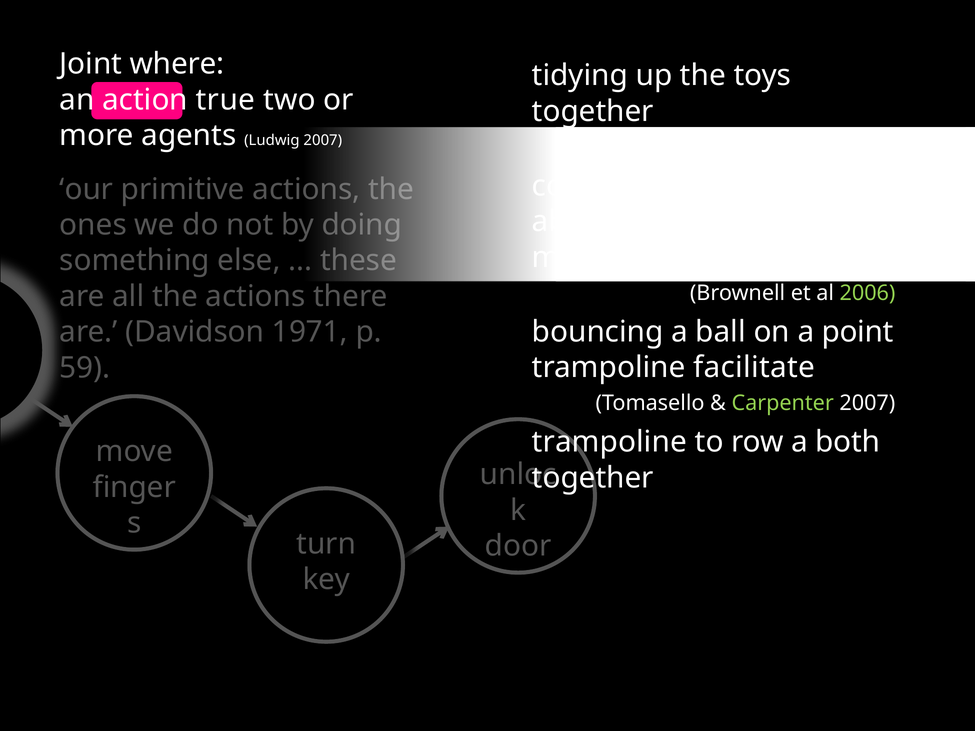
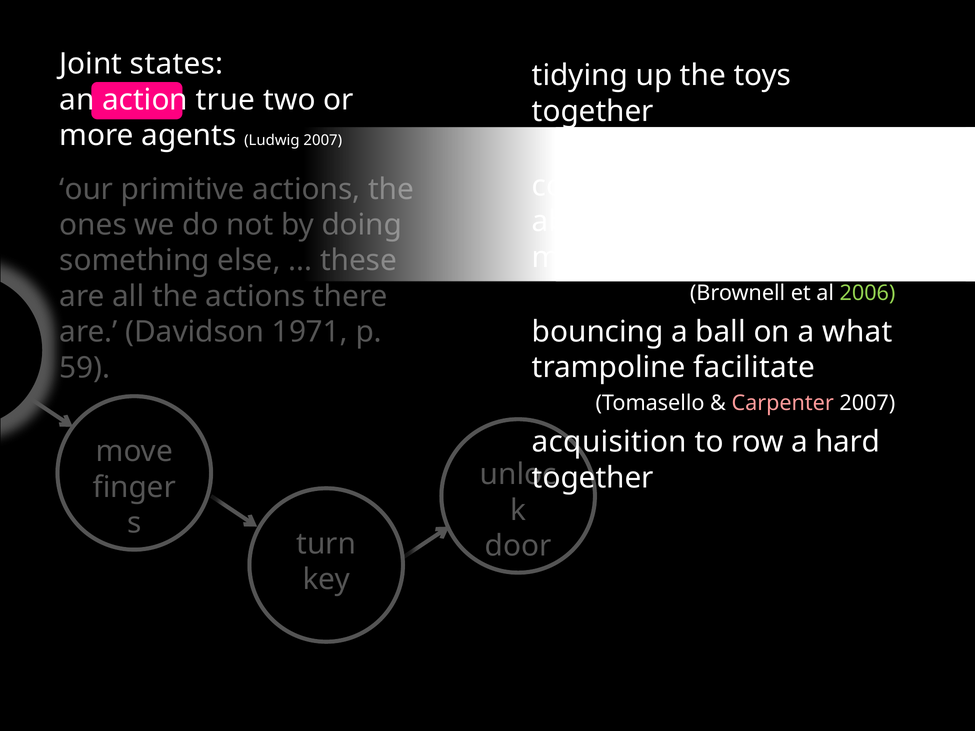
where: where -> states (177, 64)
point: point -> what (857, 332)
Carpenter colour: light green -> pink (783, 403)
trampoline: trampoline -> acquisition (609, 442)
both: both -> hard (848, 442)
